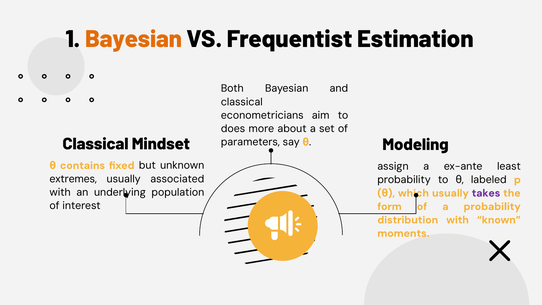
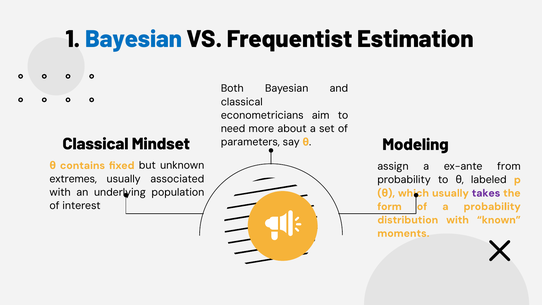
Bayesian colour: orange -> blue (134, 39)
does: does -> need (233, 129)
least: least -> from (509, 166)
